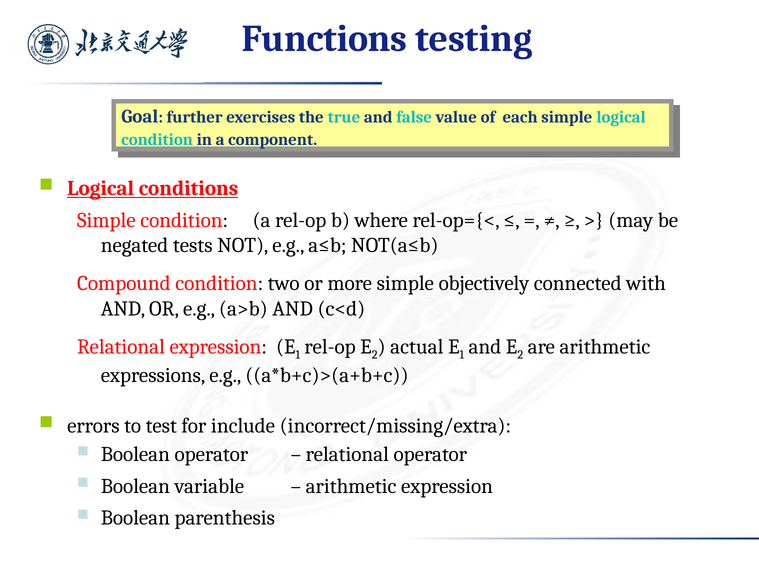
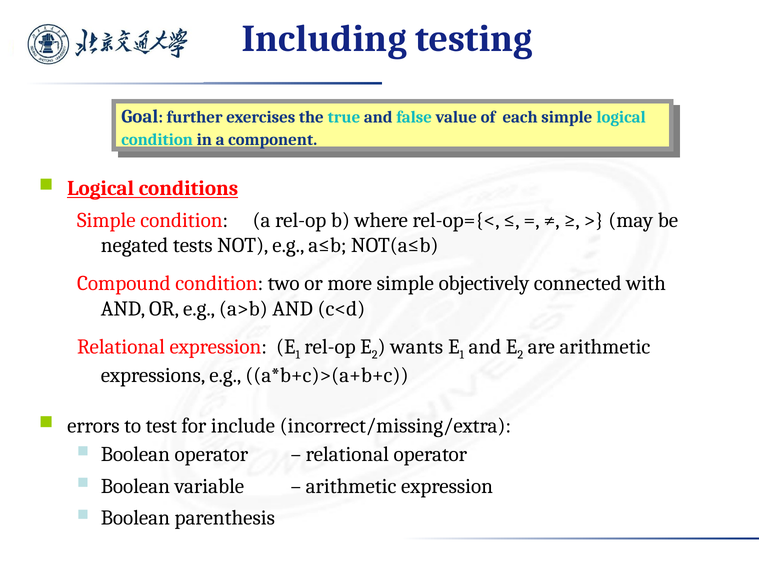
Functions: Functions -> Including (324, 39)
actual: actual -> wants (417, 347)
